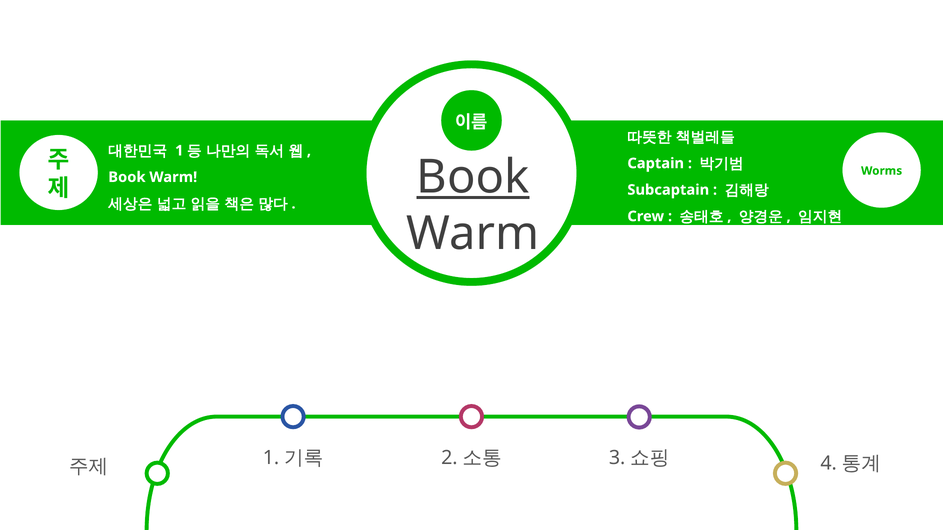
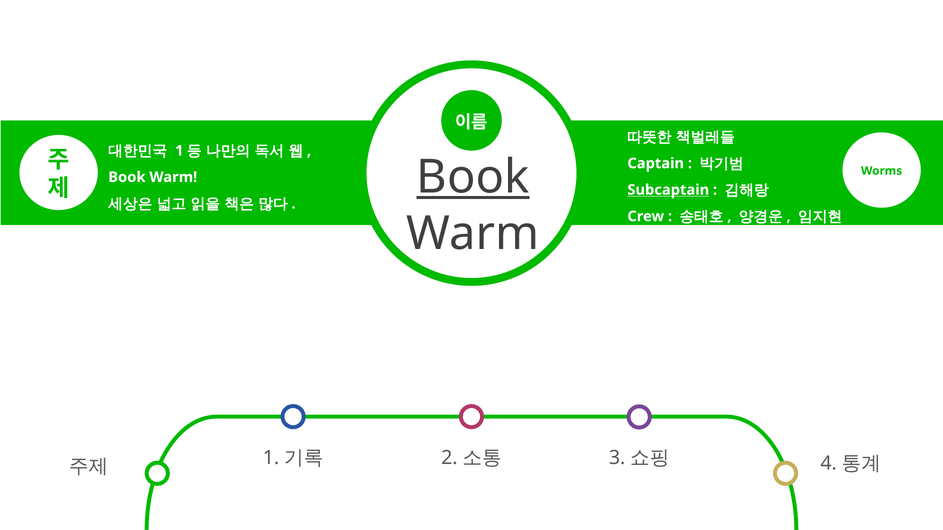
Subcaptain underline: none -> present (668, 190)
